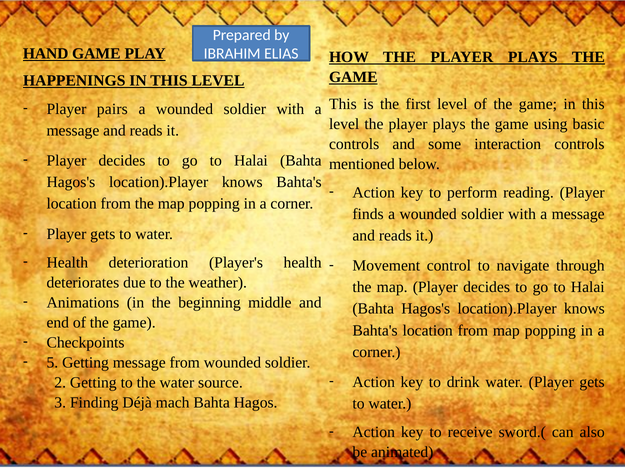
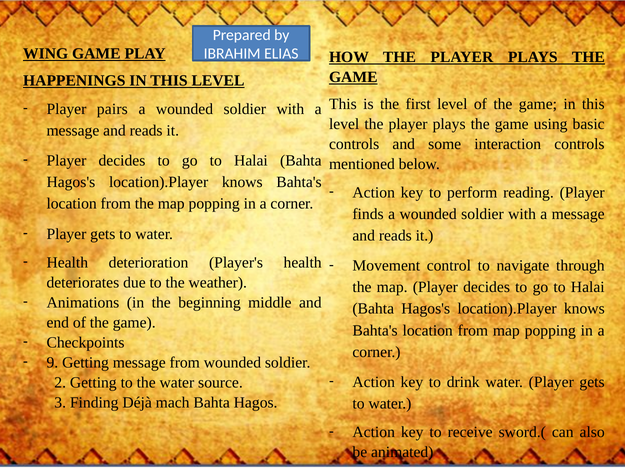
HAND: HAND -> WING (46, 54)
5: 5 -> 9 (52, 363)
